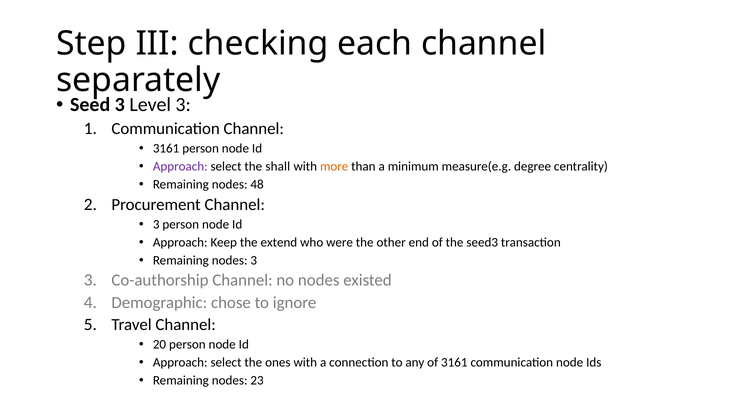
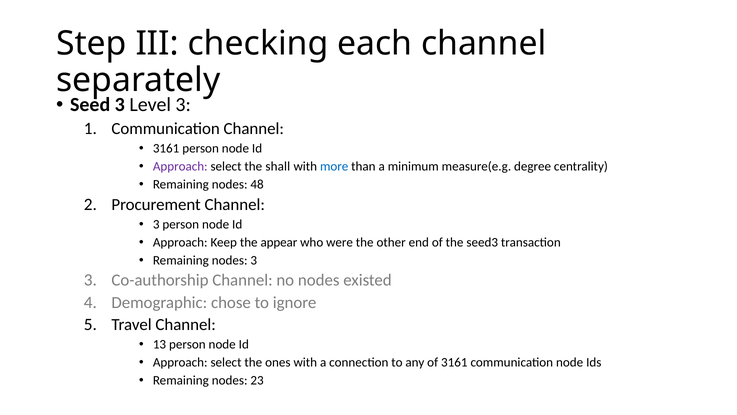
more colour: orange -> blue (334, 166)
extend: extend -> appear (279, 242)
20: 20 -> 13 (160, 344)
